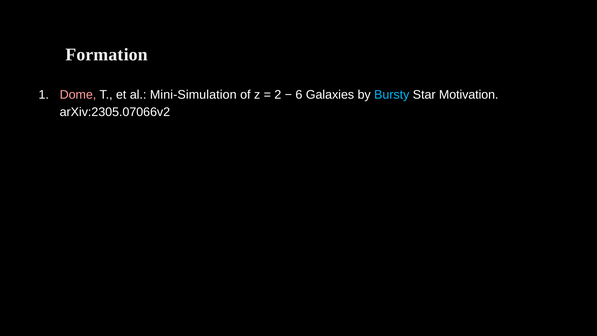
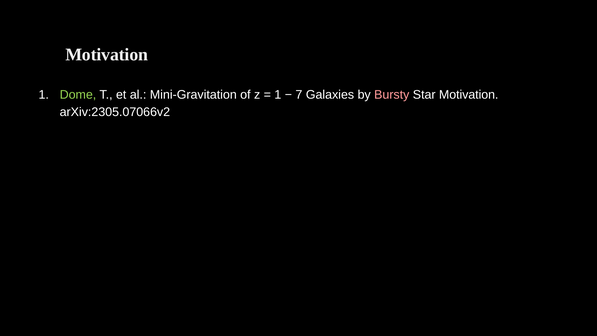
Formation: Formation -> Motivation (107, 55)
Dome colour: pink -> light green (78, 95)
Mini-Simulation: Mini-Simulation -> Mini-Gravitation (193, 95)
2: 2 -> 1 (278, 95)
6: 6 -> 7 (299, 95)
Bursty colour: light blue -> pink (392, 95)
